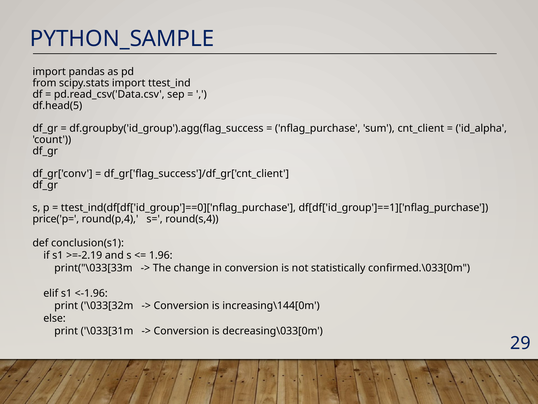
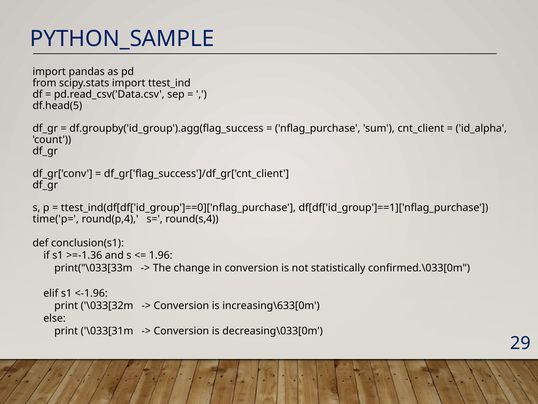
price('p=: price('p= -> time('p= (56, 219)
>=-2.19: >=-2.19 -> >=-1.36 (84, 255)
increasing\144[0m: increasing\144[0m -> increasing\633[0m (271, 305)
